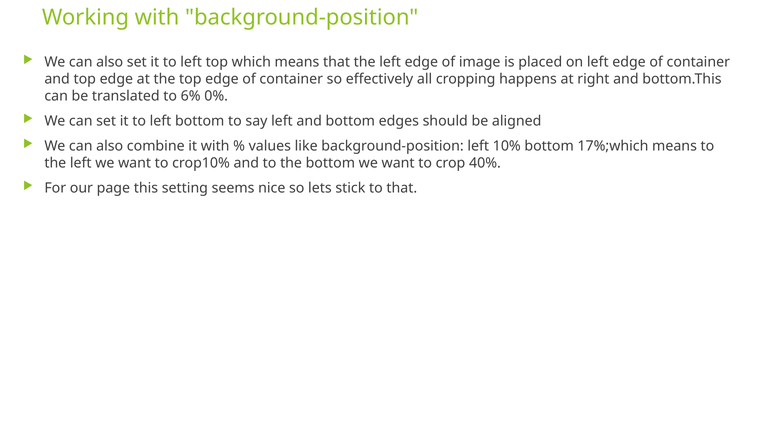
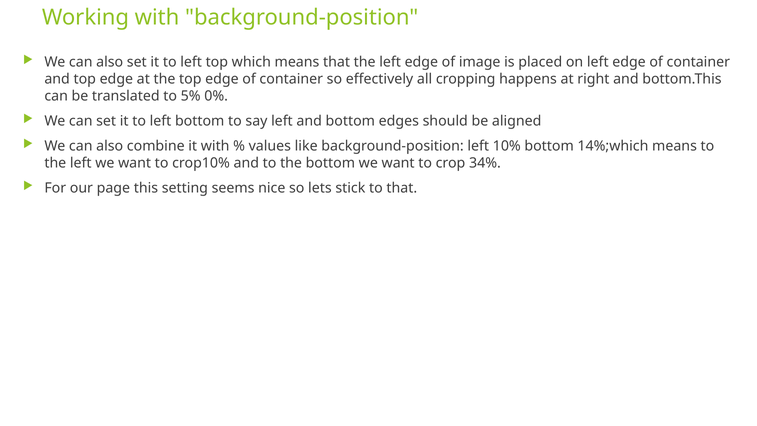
6%: 6% -> 5% (191, 96)
17%;which: 17%;which -> 14%;which (613, 146)
40%: 40% -> 34% (485, 163)
